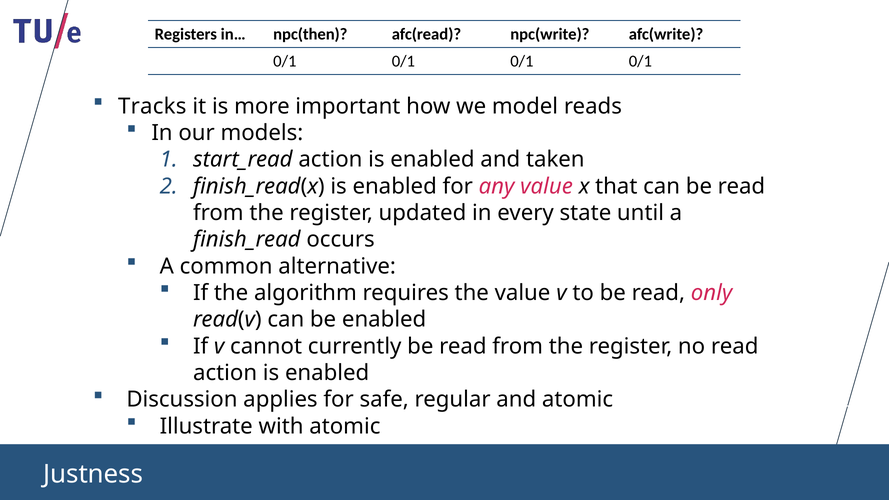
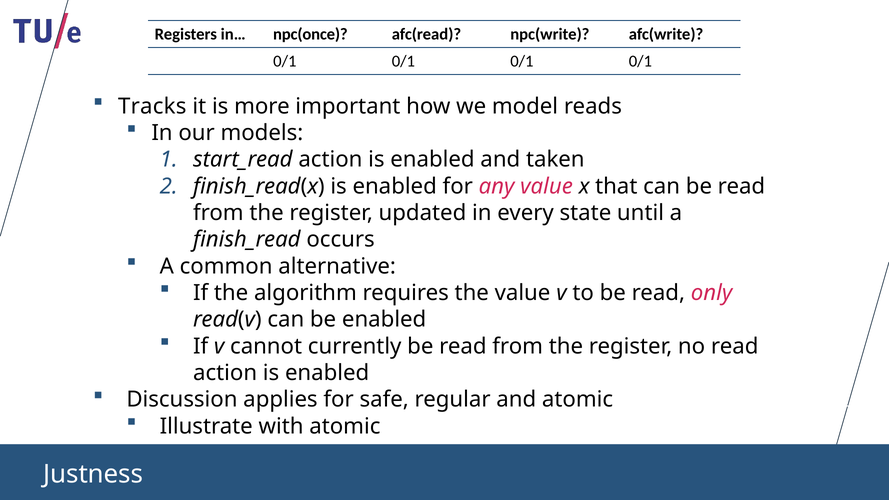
npc(then: npc(then -> npc(once (310, 34)
